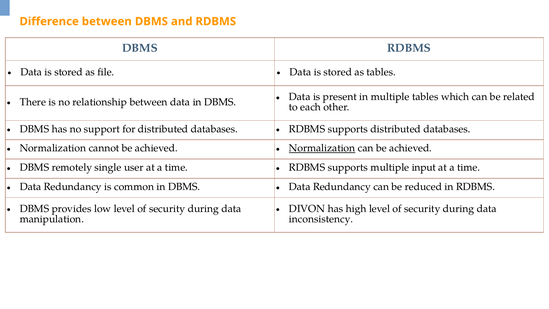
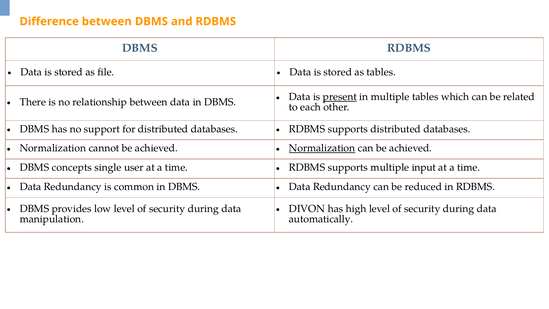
present underline: none -> present (340, 97)
remotely: remotely -> concepts (72, 167)
inconsistency: inconsistency -> automatically (321, 219)
